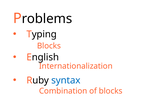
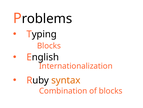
syntax colour: blue -> orange (66, 80)
